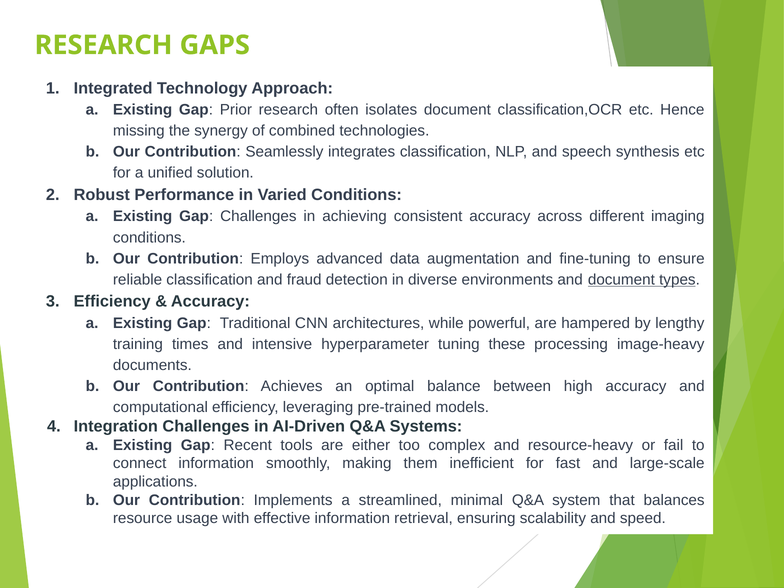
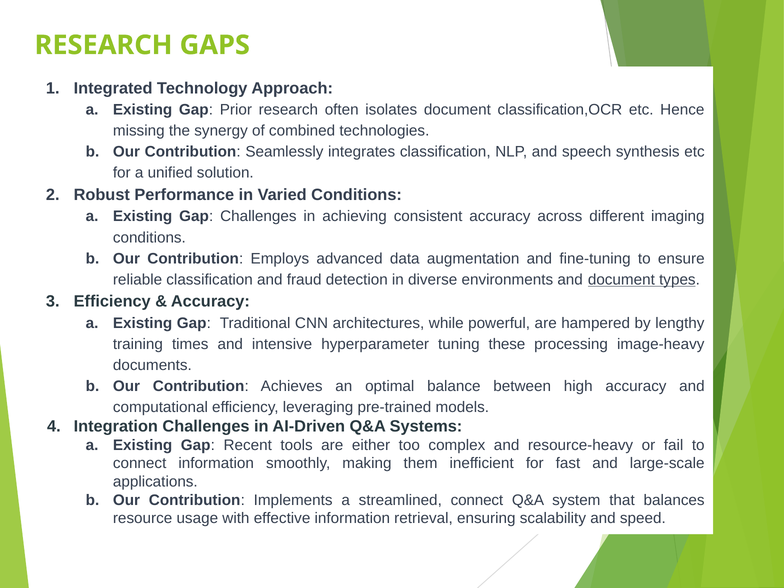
streamlined minimal: minimal -> connect (477, 500)
